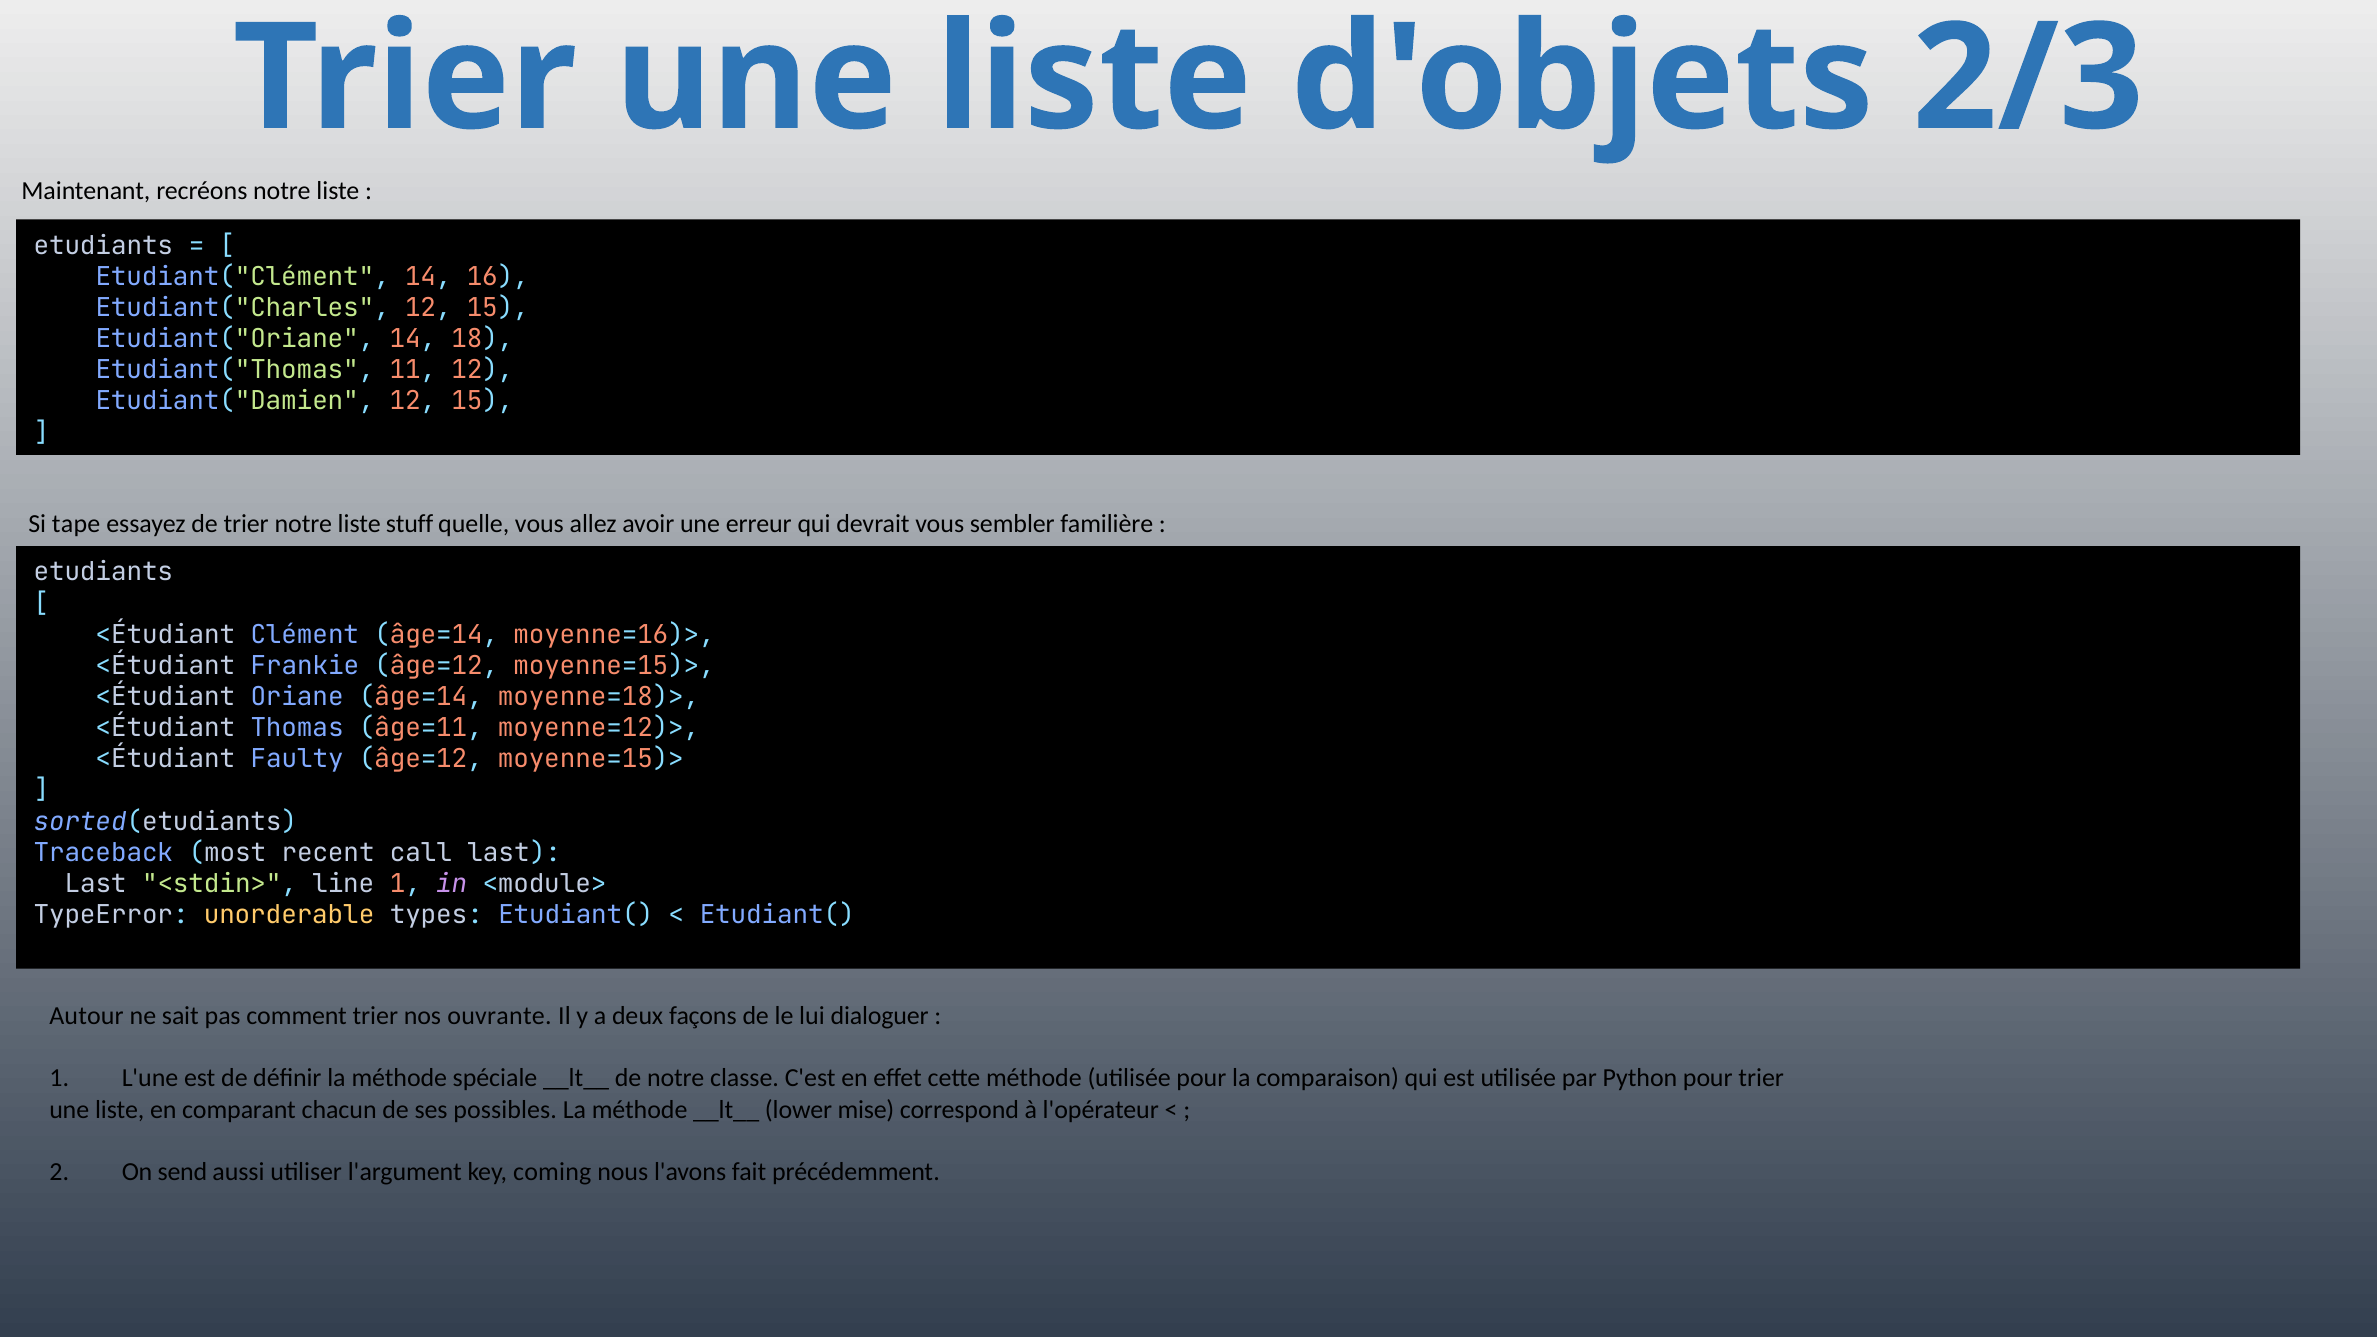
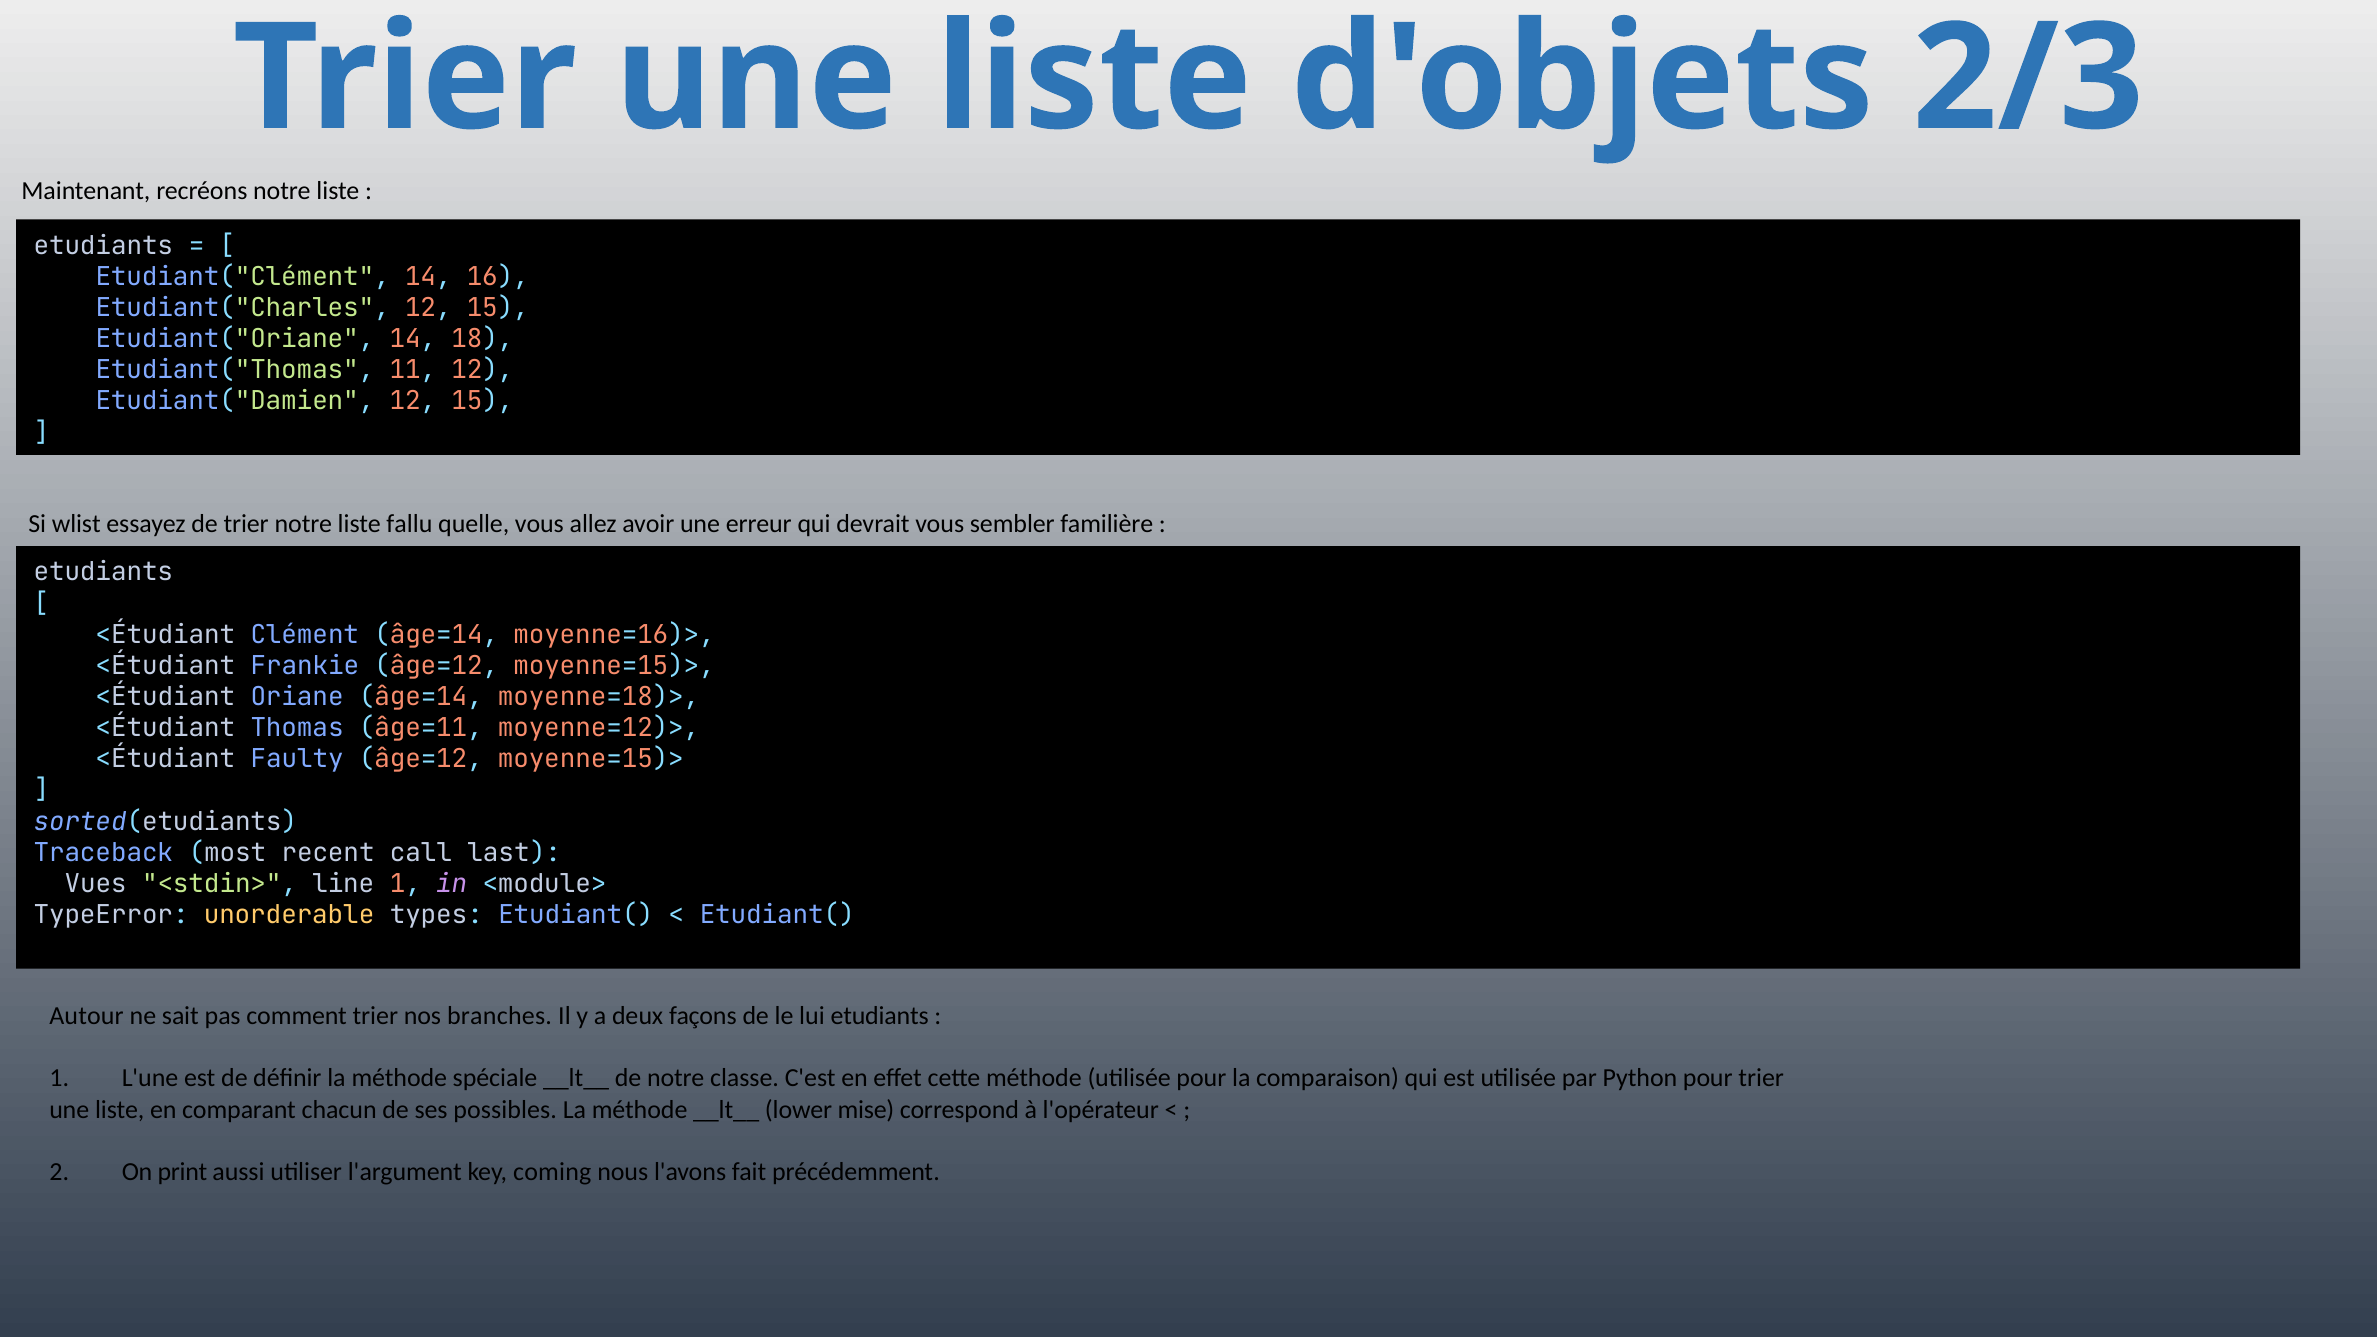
tape: tape -> wlist (76, 524)
stuff: stuff -> fallu (409, 524)
Last: Last -> Vues (96, 884)
ouvrante: ouvrante -> branches (500, 1016)
lui dialoguer: dialoguer -> etudiants (880, 1016)
send: send -> print (182, 1172)
